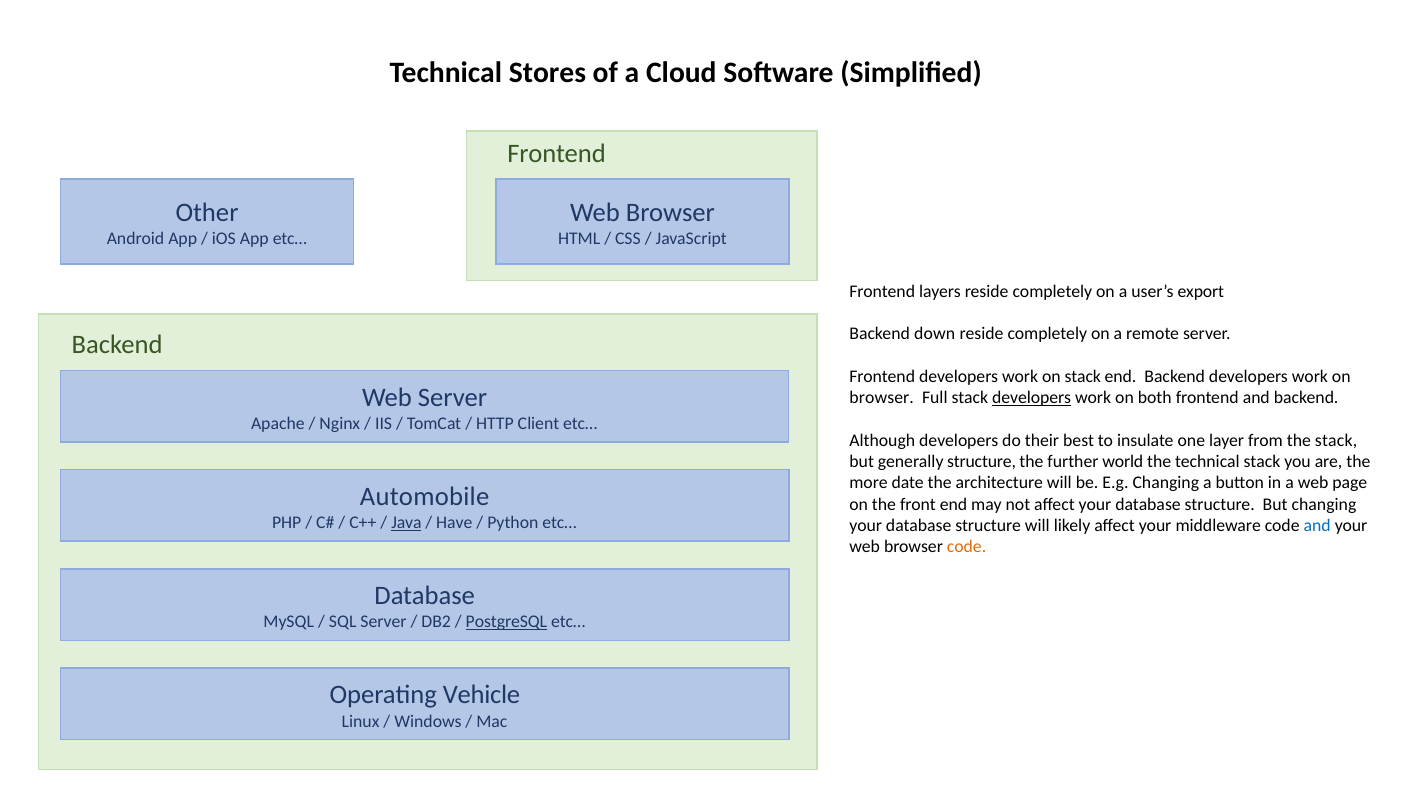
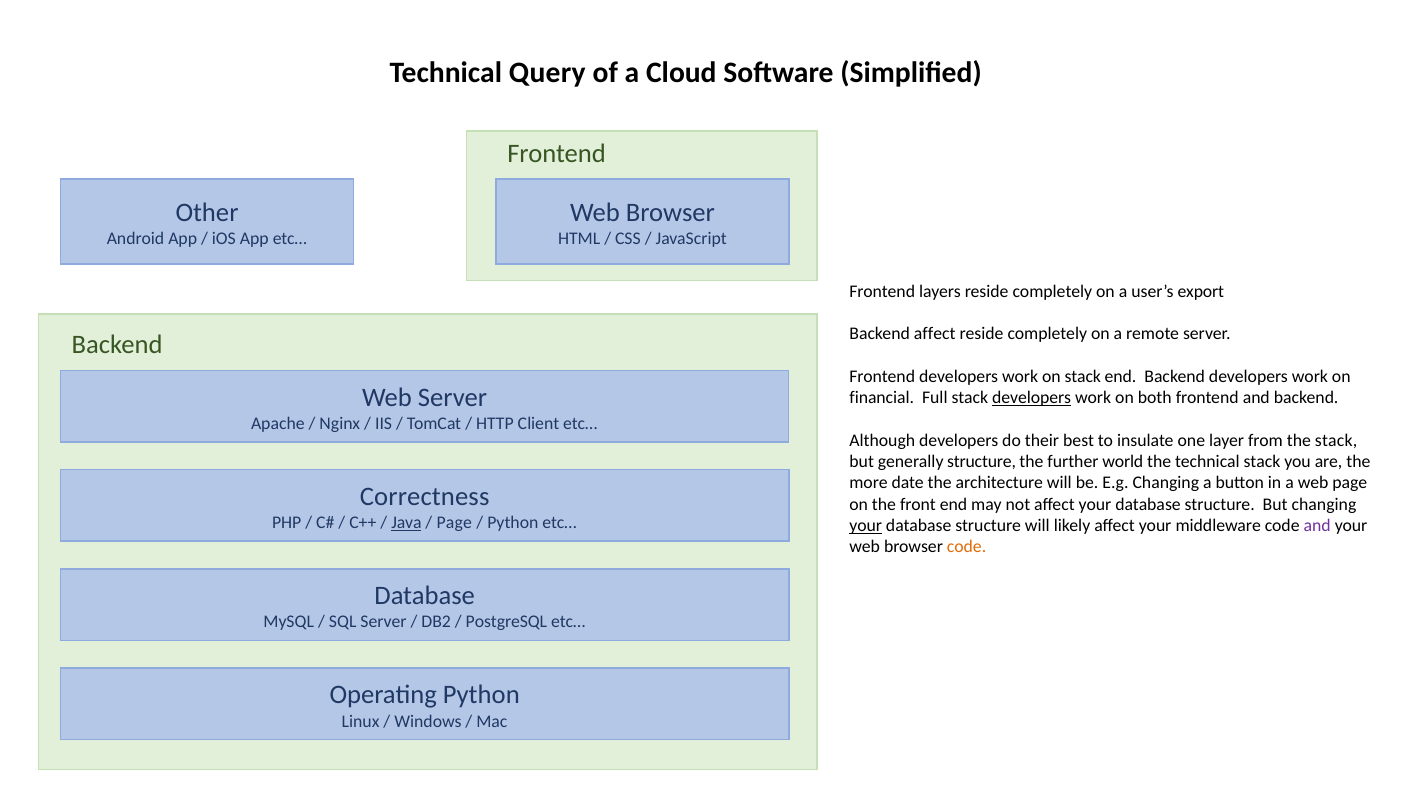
Stores: Stores -> Query (547, 73)
Backend down: down -> affect (935, 334)
browser: browser -> financial (882, 398)
Automobile: Automobile -> Correctness (425, 496)
Have: Have -> Page (454, 522)
your underline: none -> present (866, 526)
and colour: blue -> purple (1317, 526)
PostgreSQL underline: present -> none (506, 622)
Operating Vehicle: Vehicle -> Python (481, 695)
